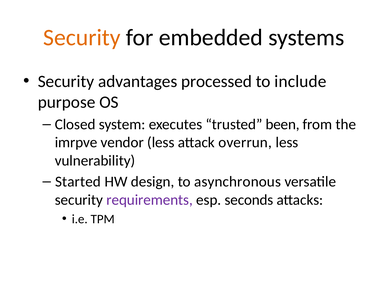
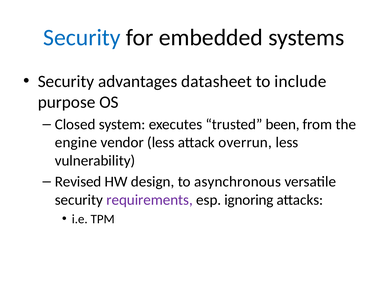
Security colour: orange -> blue (82, 38)
processed: processed -> datasheet (217, 81)
imrpve: imrpve -> engine (76, 142)
Started: Started -> Revised (78, 182)
seconds: seconds -> ignoring (249, 200)
